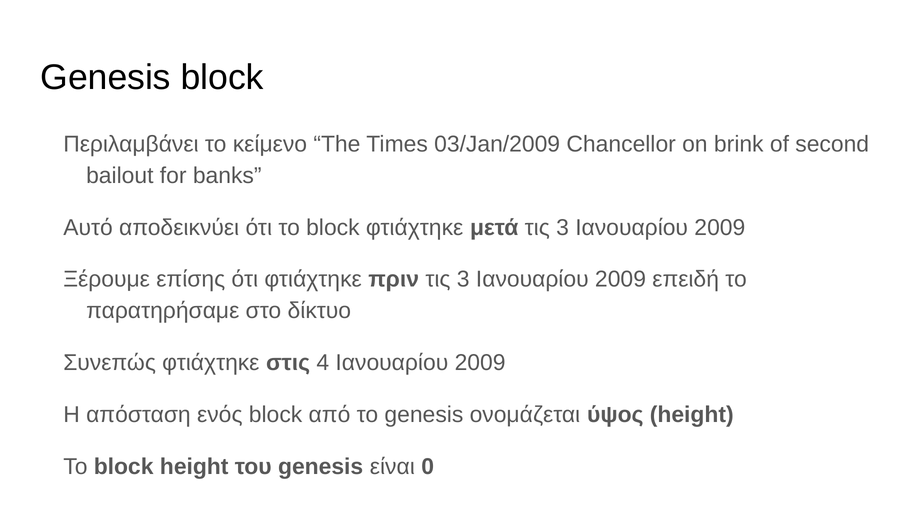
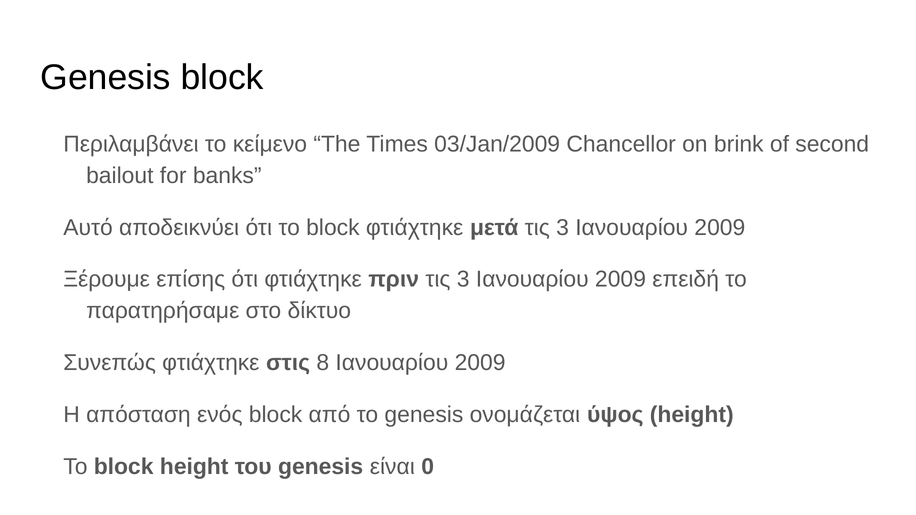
4: 4 -> 8 (323, 363)
